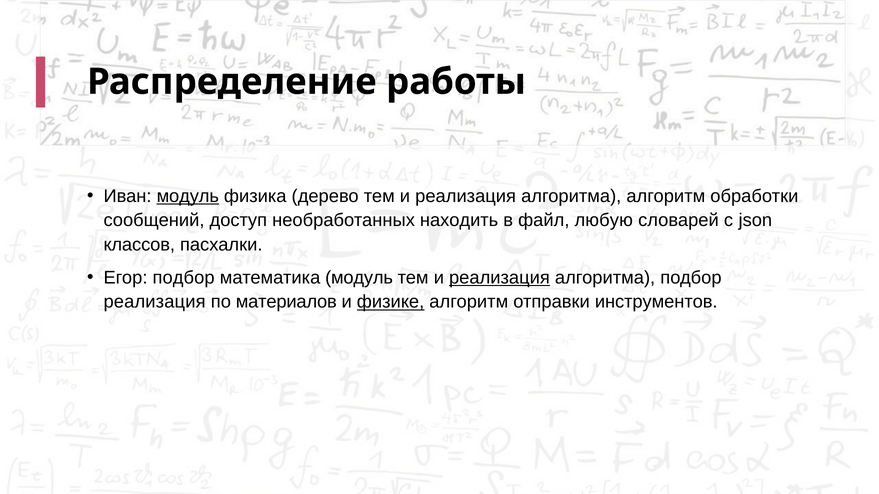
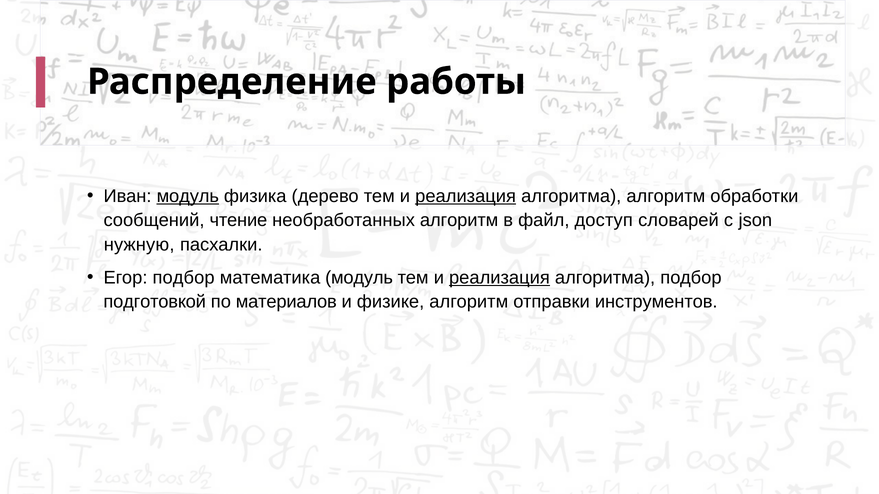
реализация underline: none -> present (466, 196)
доступ: доступ -> чтение (238, 221)
необработанных находить: находить -> алгоритм (459, 221)
любую: любую -> доступ (604, 221)
классов: классов -> нужную (139, 245)
реализация: реализация -> подготовкой (155, 302)
физике underline: present -> none (391, 302)
